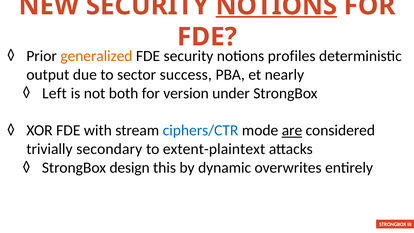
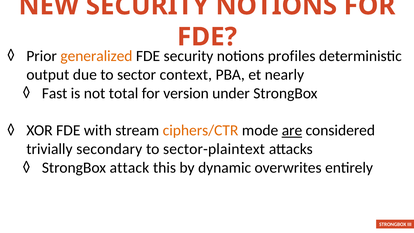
NOTIONS underline: present -> none (276, 6)
success: success -> context (186, 75)
Left: Left -> Fast (55, 93)
both: both -> total (124, 93)
ciphers/CTR colour: blue -> orange (201, 130)
extent-plaintext: extent-plaintext -> sector-plaintext (214, 149)
design: design -> attack (129, 168)
